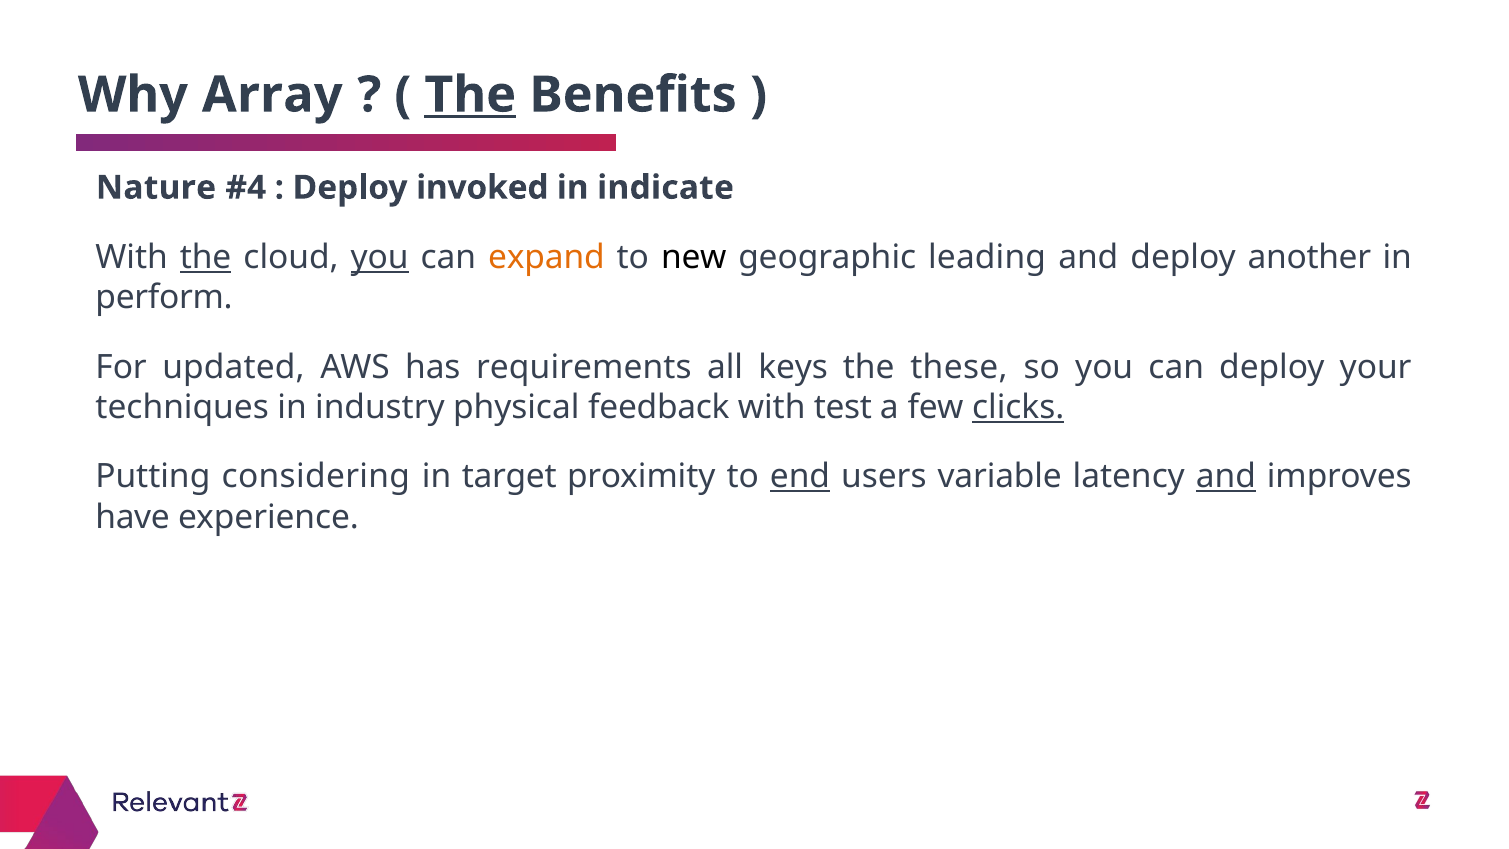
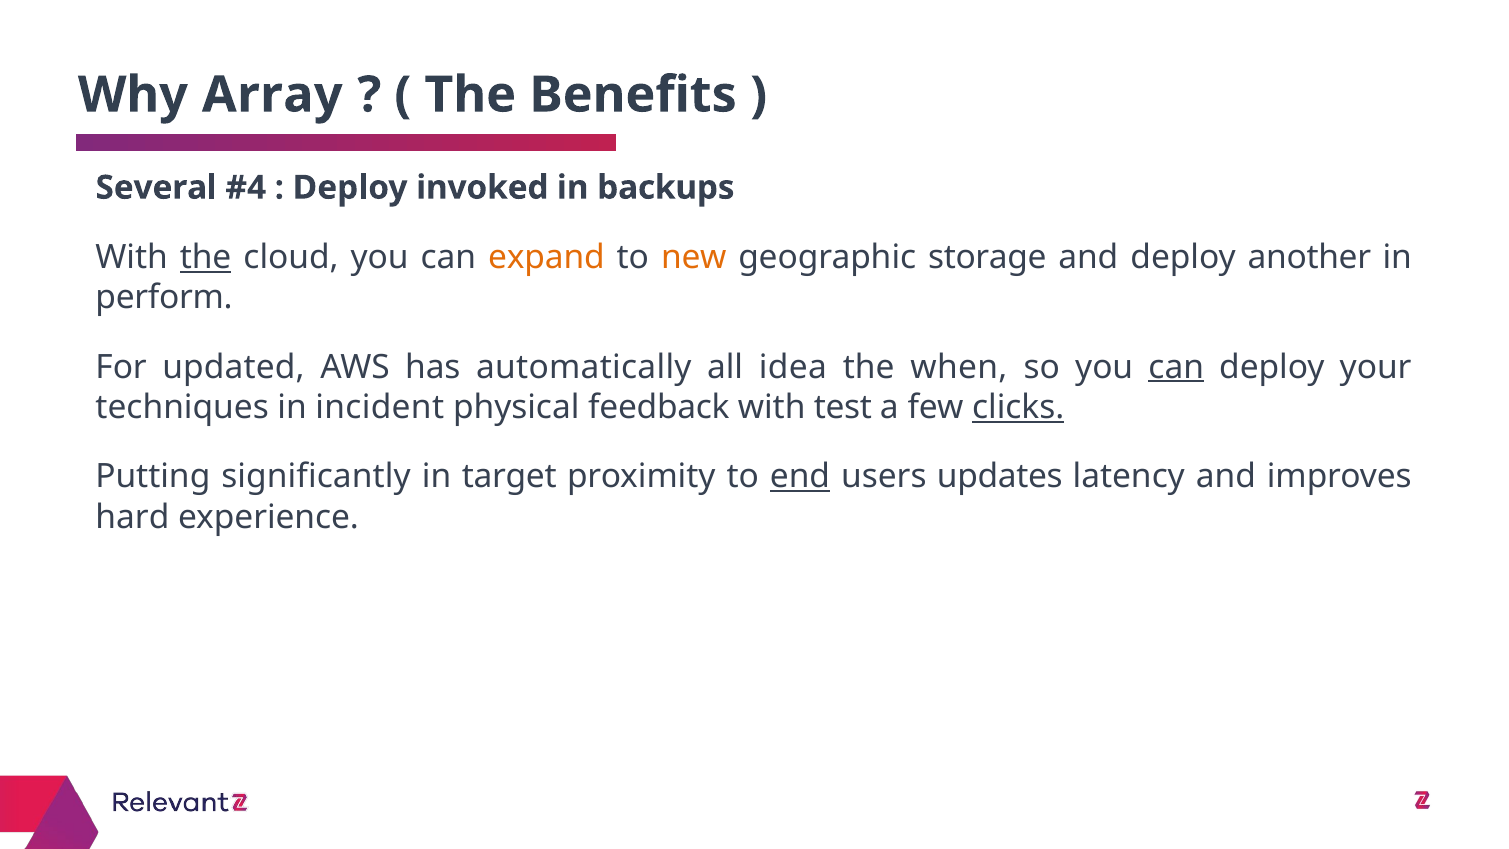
The underline: present -> none (470, 95)
Nature: Nature -> Several (156, 188)
indicate: indicate -> backups (666, 188)
you underline: present -> none (380, 257)
new colour: black -> orange (694, 257)
leading: leading -> storage (987, 257)
requirements: requirements -> automatically (584, 367)
keys: keys -> idea (793, 367)
these: these -> when (959, 367)
can underline: none -> present (1176, 367)
industry: industry -> incident (380, 407)
considering: considering -> significantly (316, 477)
variable: variable -> updates (1000, 477)
and underline: present -> none (1226, 477)
have: have -> hard (132, 517)
